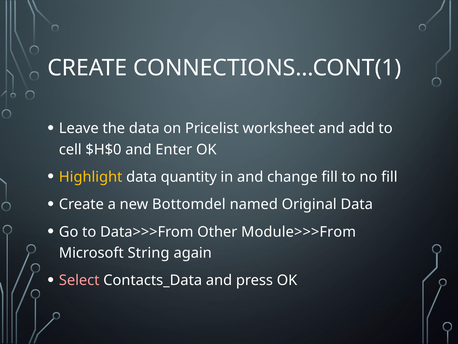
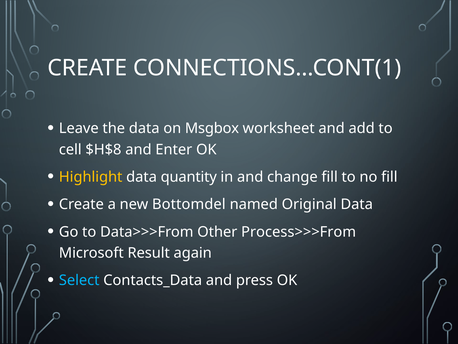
Pricelist: Pricelist -> Msgbox (212, 128)
$H$0: $H$0 -> $H$8 (103, 149)
Module>>>From: Module>>>From -> Process>>>From (299, 232)
String: String -> Result (149, 253)
Select colour: pink -> light blue (79, 280)
